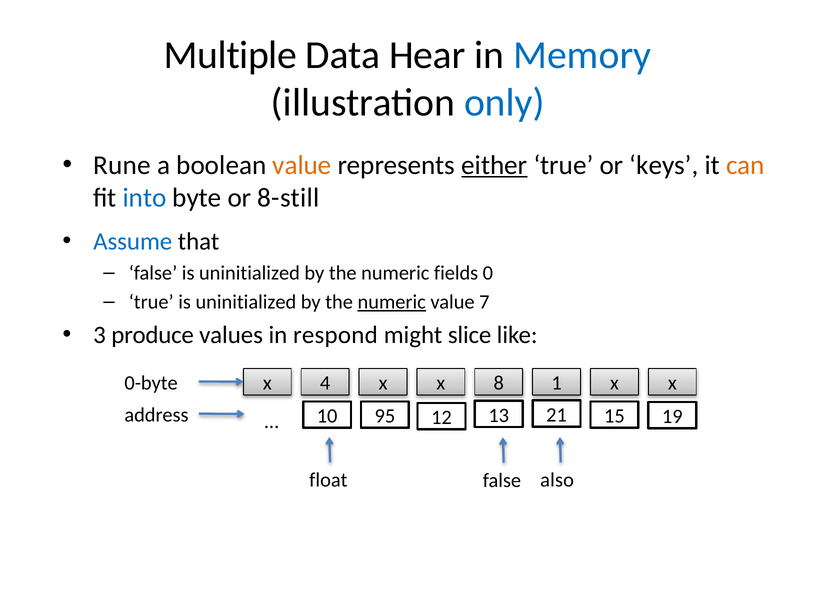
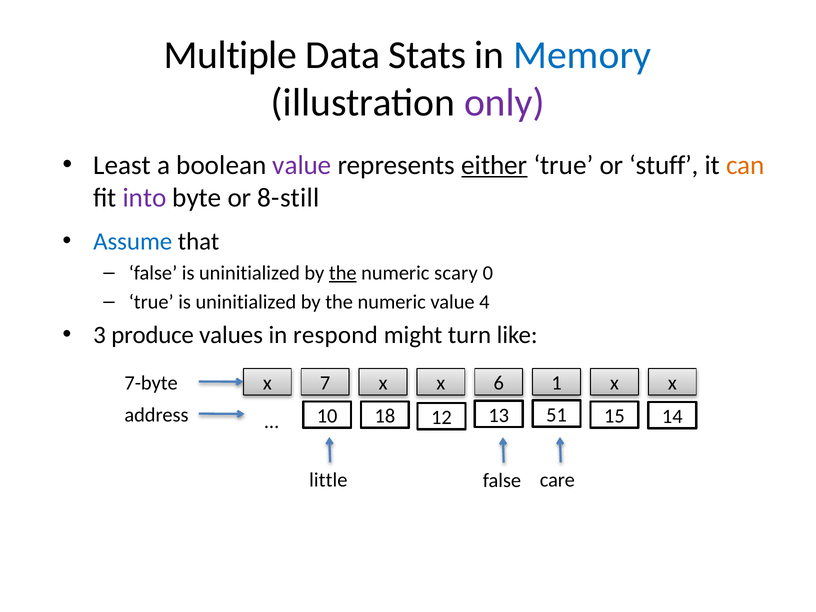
Hear: Hear -> Stats (427, 55)
only colour: blue -> purple (504, 103)
Rune: Rune -> Least (122, 165)
value colour: orange -> purple (302, 165)
keys: keys -> stuff (664, 165)
into colour: blue -> purple (145, 198)
the underline: none -> present (343, 273)
fields: fields -> scary (456, 273)
numeric underline: present -> none (392, 302)
7: 7 -> 4 (484, 302)
slice: slice -> turn (470, 335)
0-byte: 0-byte -> 7-byte (151, 383)
4: 4 -> 7 (325, 383)
8: 8 -> 6 (499, 383)
19: 19 -> 14 (672, 417)
95: 95 -> 18 (385, 416)
21: 21 -> 51 (557, 415)
float: float -> little (328, 480)
also: also -> care (557, 480)
